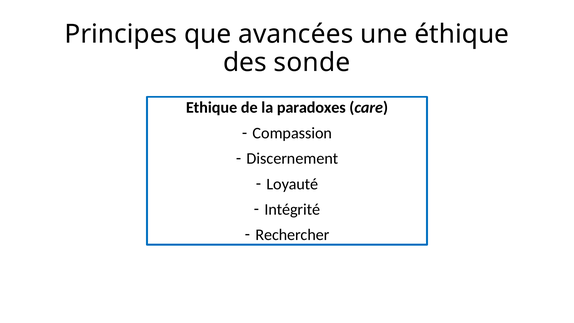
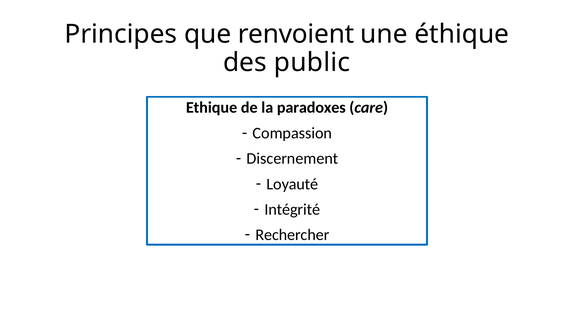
avancées: avancées -> renvoient (296, 34)
sonde: sonde -> public (312, 62)
